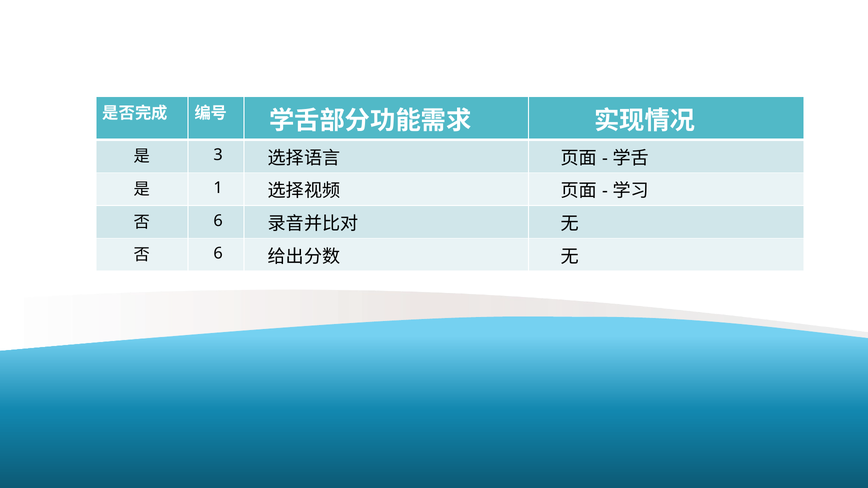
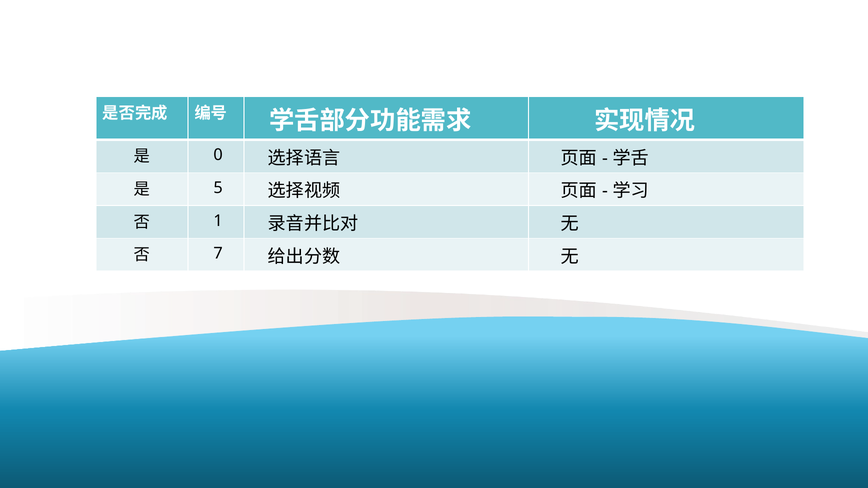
3: 3 -> 0 (218, 155)
1: 1 -> 5 (218, 188)
6: 6 -> 1 (218, 221)
6: 6 -> 7 (218, 254)
